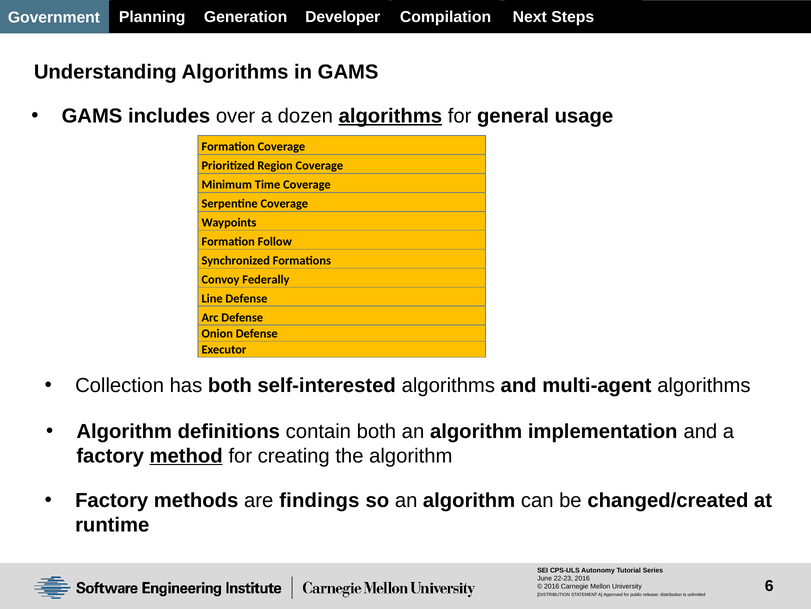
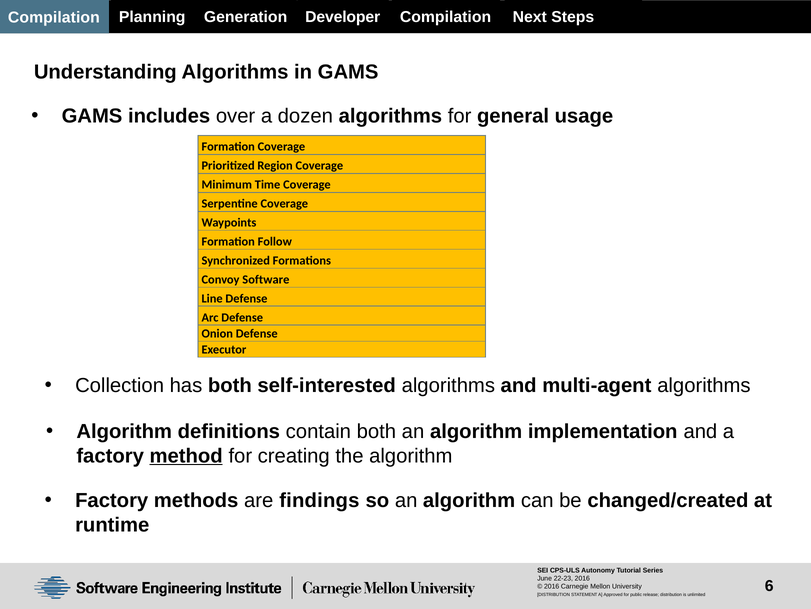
Government: Government -> Compilation (54, 18)
algorithms underline: present -> none (390, 116)
Federally: Federally -> Software (266, 279)
